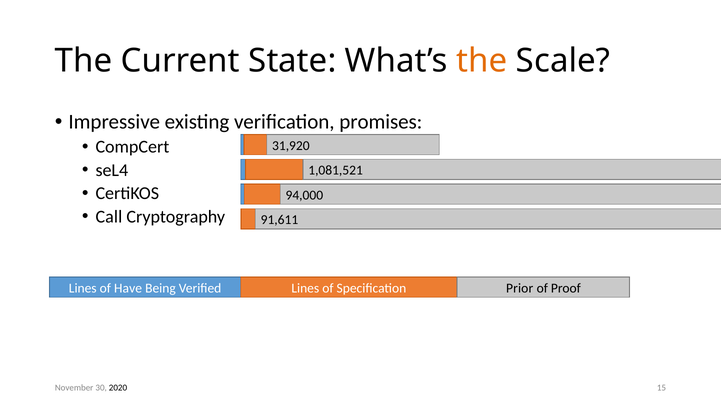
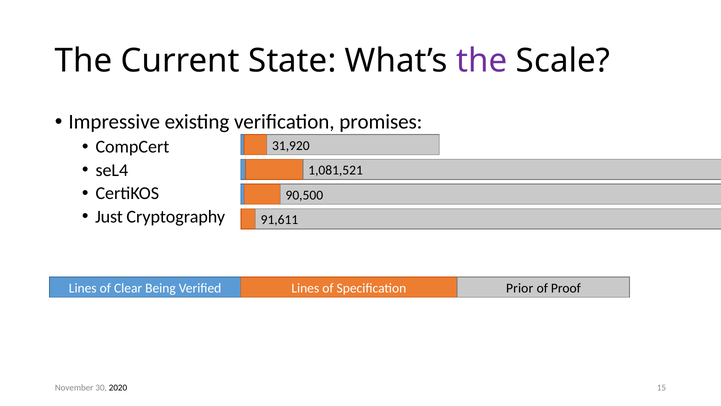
the colour: orange -> purple (482, 61)
94,000: 94,000 -> 90,500 (304, 195)
Call: Call -> Just (109, 216)
Have: Have -> Clear (128, 288)
